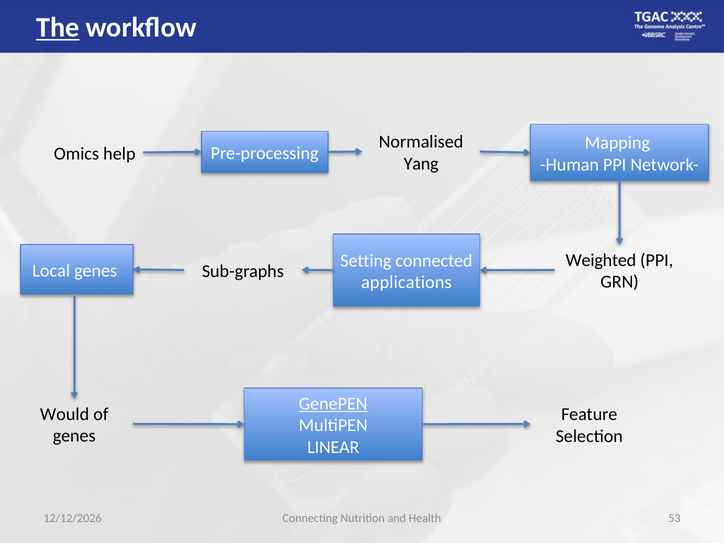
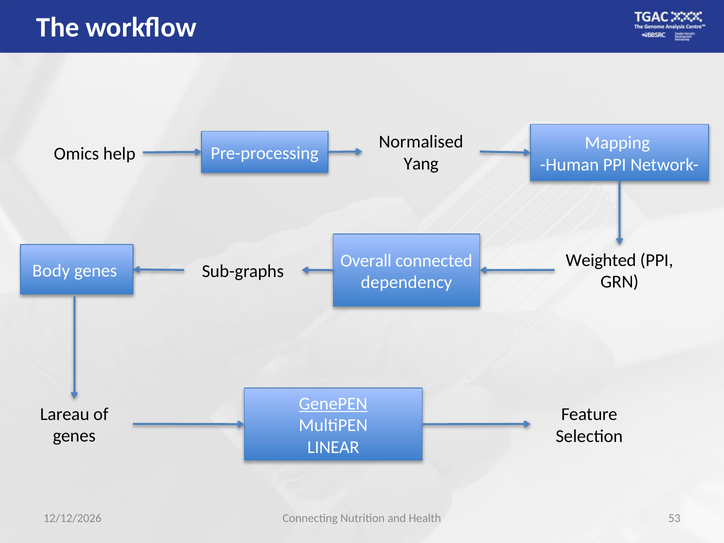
The underline: present -> none (58, 28)
Setting: Setting -> Overall (366, 261)
Local: Local -> Body (51, 271)
applications: applications -> dependency (406, 282)
Would: Would -> Lareau (65, 414)
